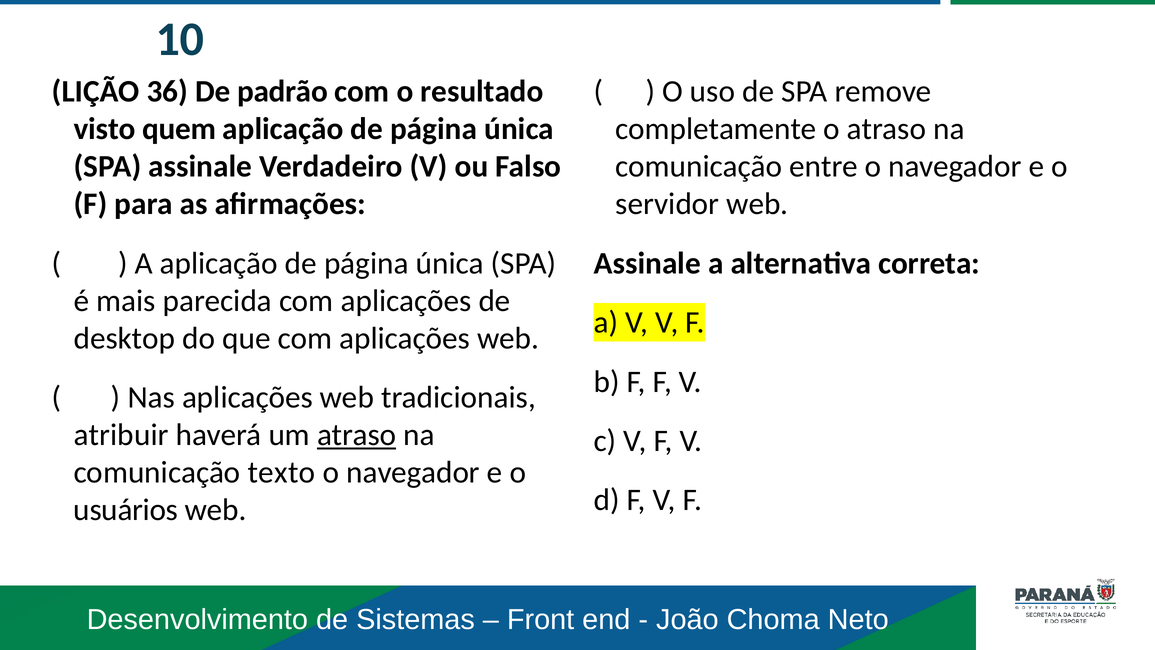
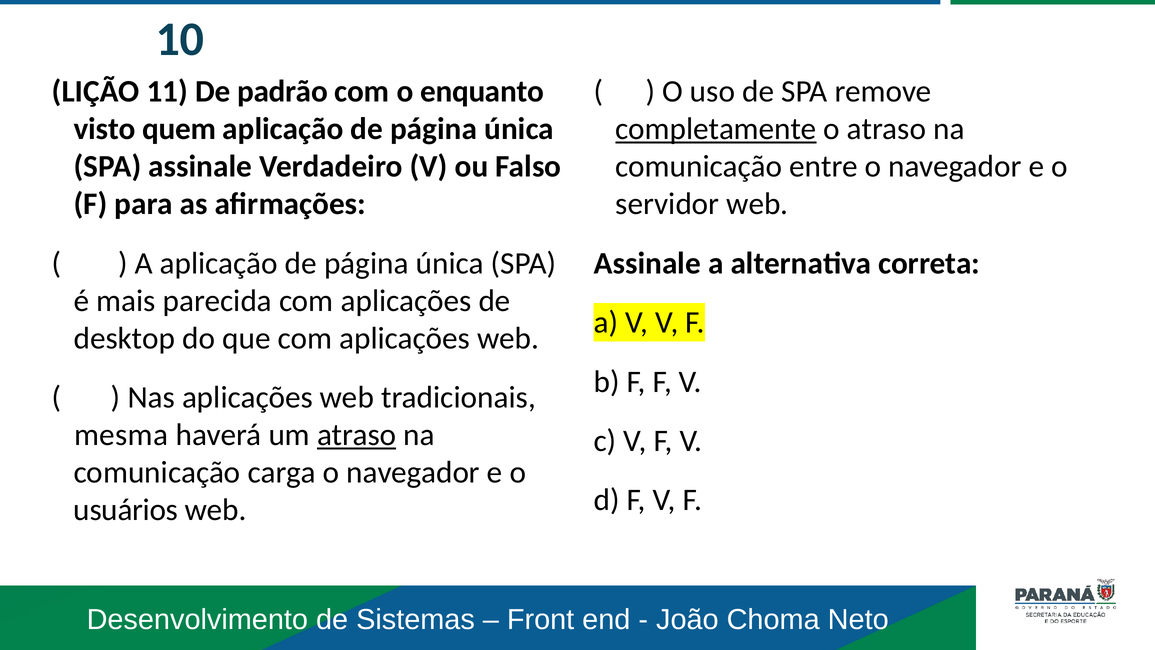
36: 36 -> 11 (167, 91)
resultado: resultado -> enquanto (482, 91)
completamente underline: none -> present (716, 129)
atribuir: atribuir -> mesma (121, 435)
texto: texto -> carga (282, 472)
